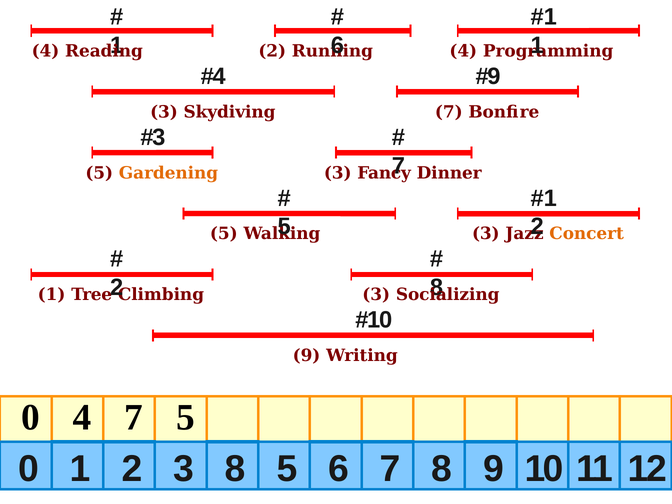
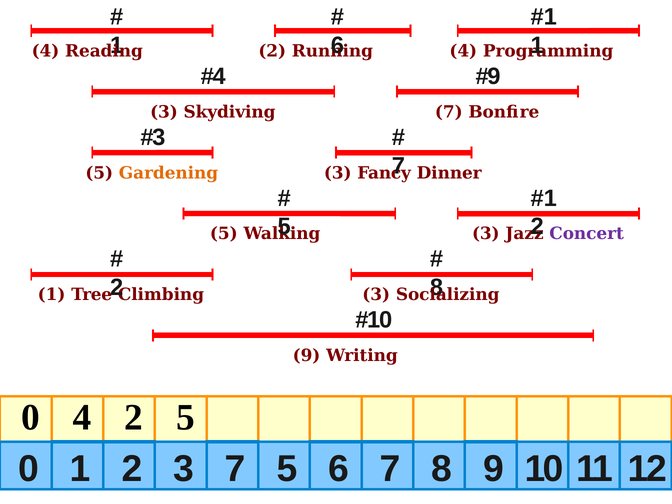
Concert colour: orange -> purple (587, 234)
4 7: 7 -> 2 (134, 417)
3 8: 8 -> 7 (235, 469)
